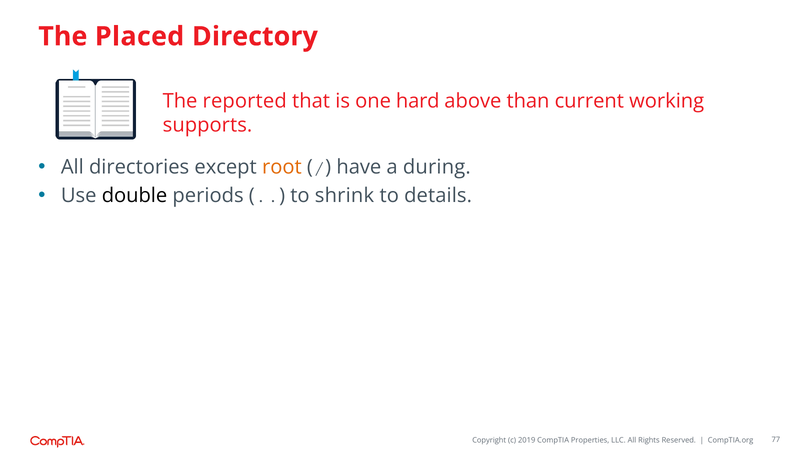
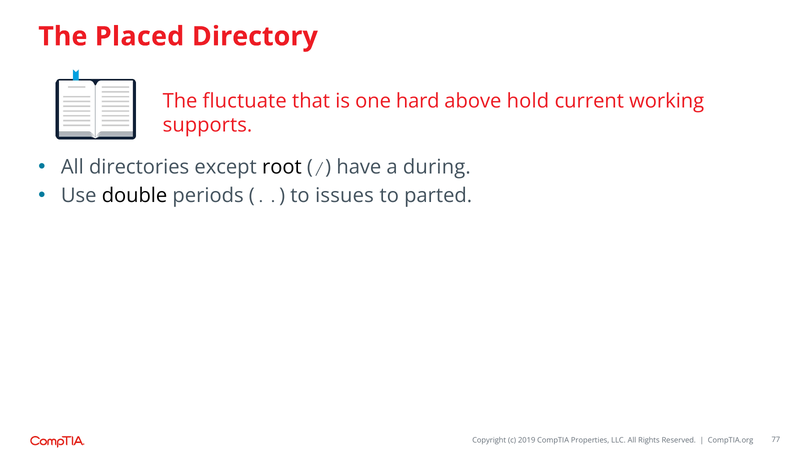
reported: reported -> fluctuate (245, 101)
than: than -> hold (528, 101)
root colour: orange -> black (282, 167)
shrink: shrink -> issues (344, 196)
details: details -> parted (438, 196)
